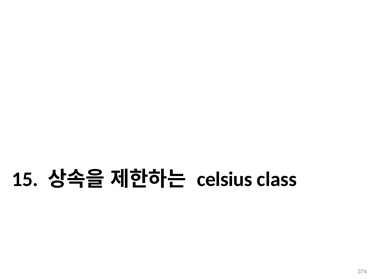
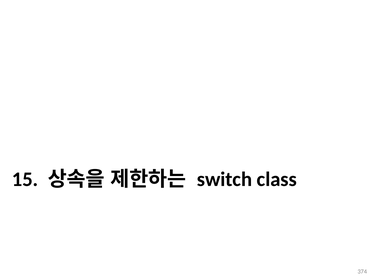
celsius: celsius -> switch (224, 179)
